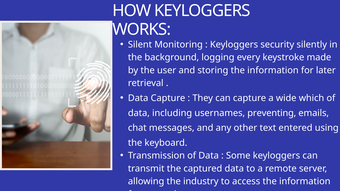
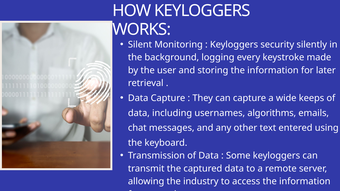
which: which -> keeps (312, 98)
preventing: preventing -> algorithms (272, 113)
